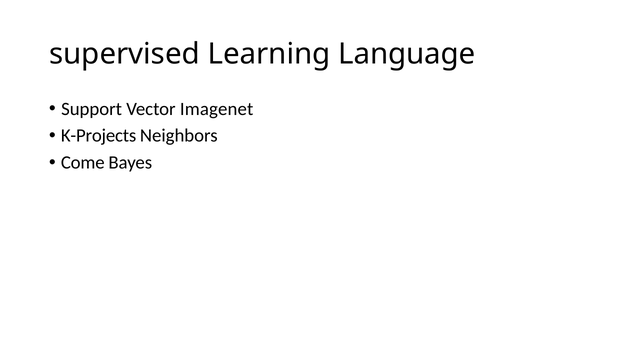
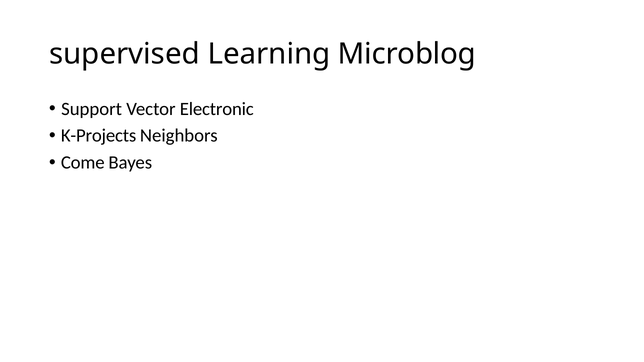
Language: Language -> Microblog (407, 54)
Imagenet: Imagenet -> Electronic (217, 109)
